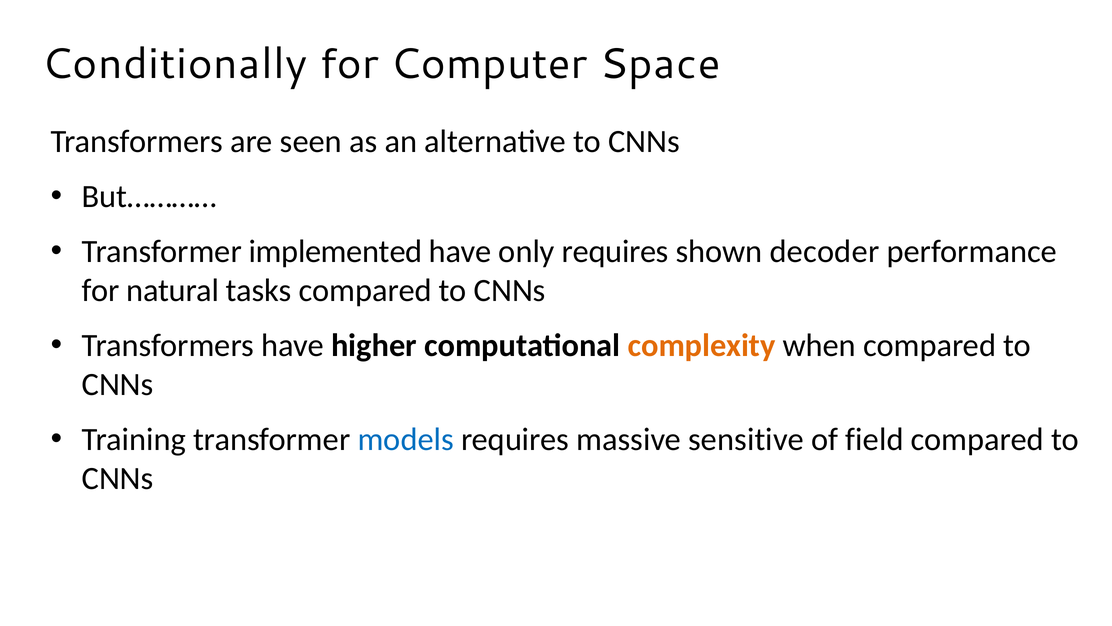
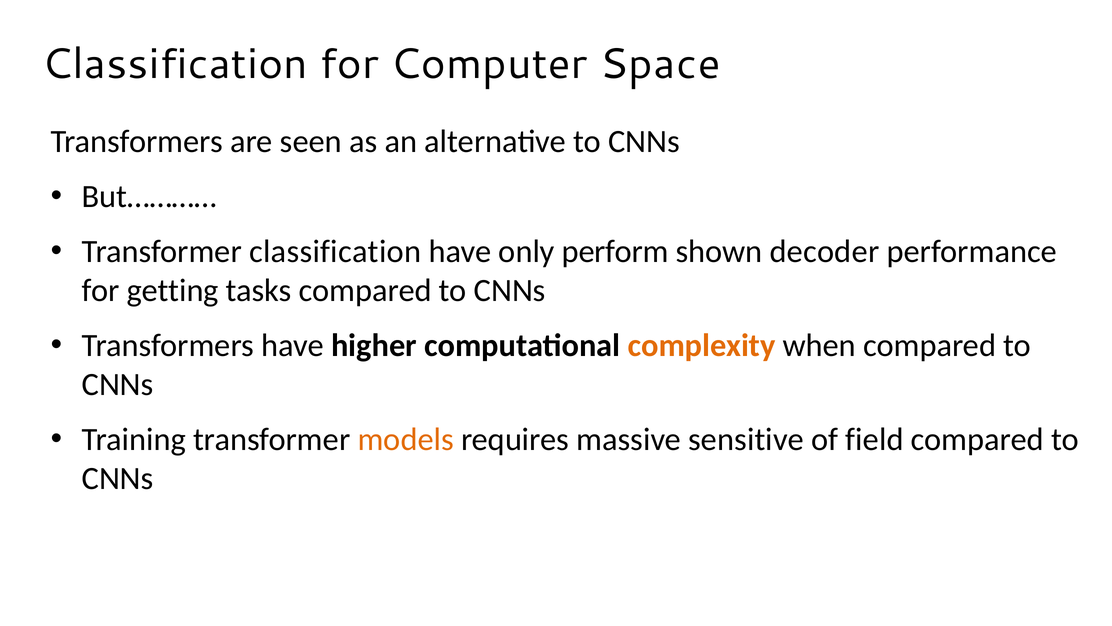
Conditionally: Conditionally -> Classification (175, 64)
Transformer implemented: implemented -> classification (335, 252)
only requires: requires -> perform (615, 252)
natural: natural -> getting (173, 290)
models colour: blue -> orange (406, 439)
